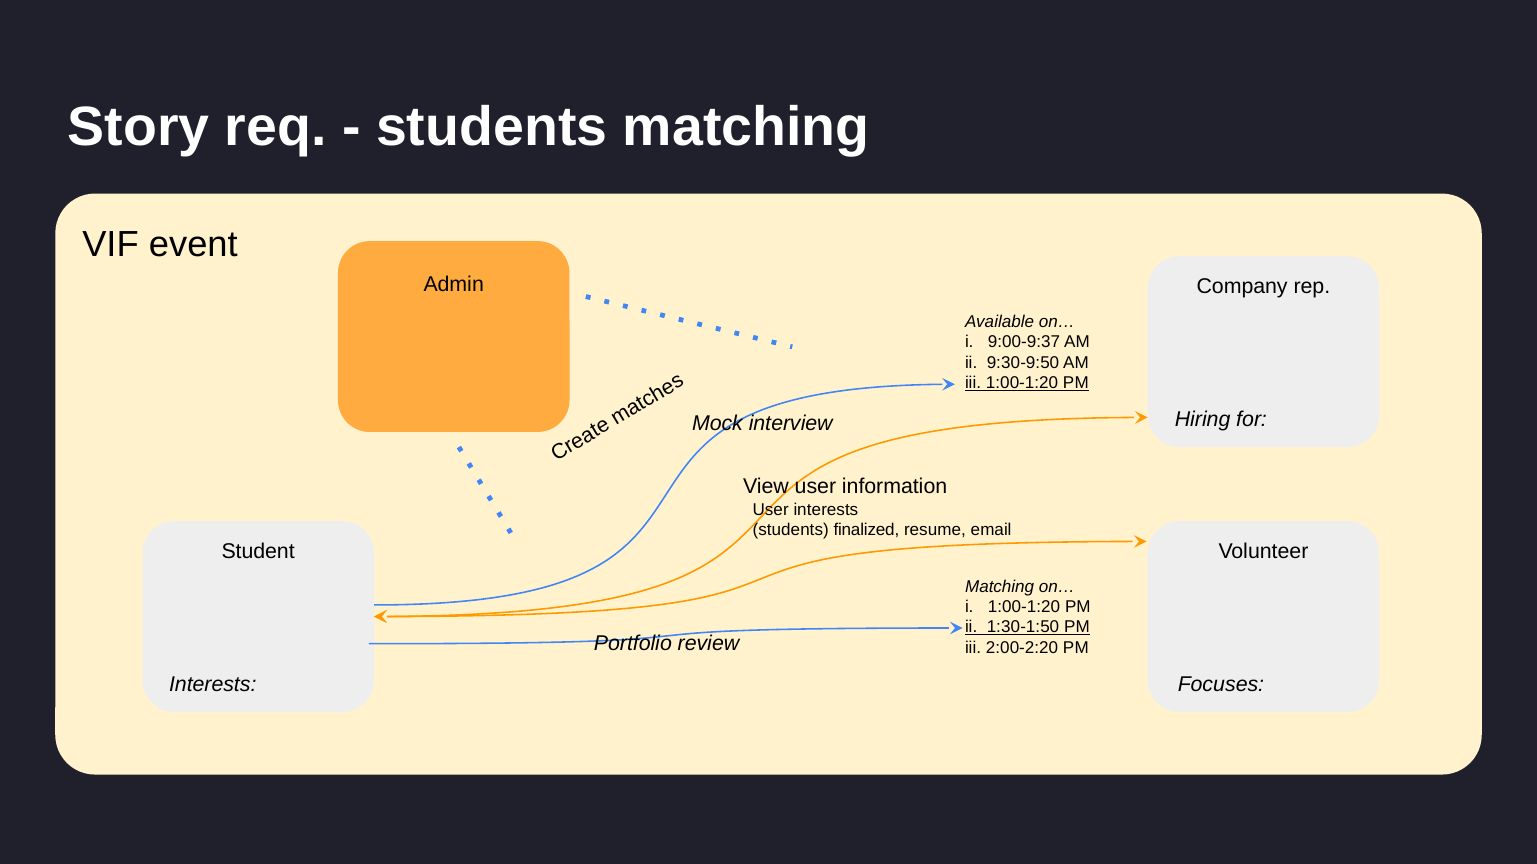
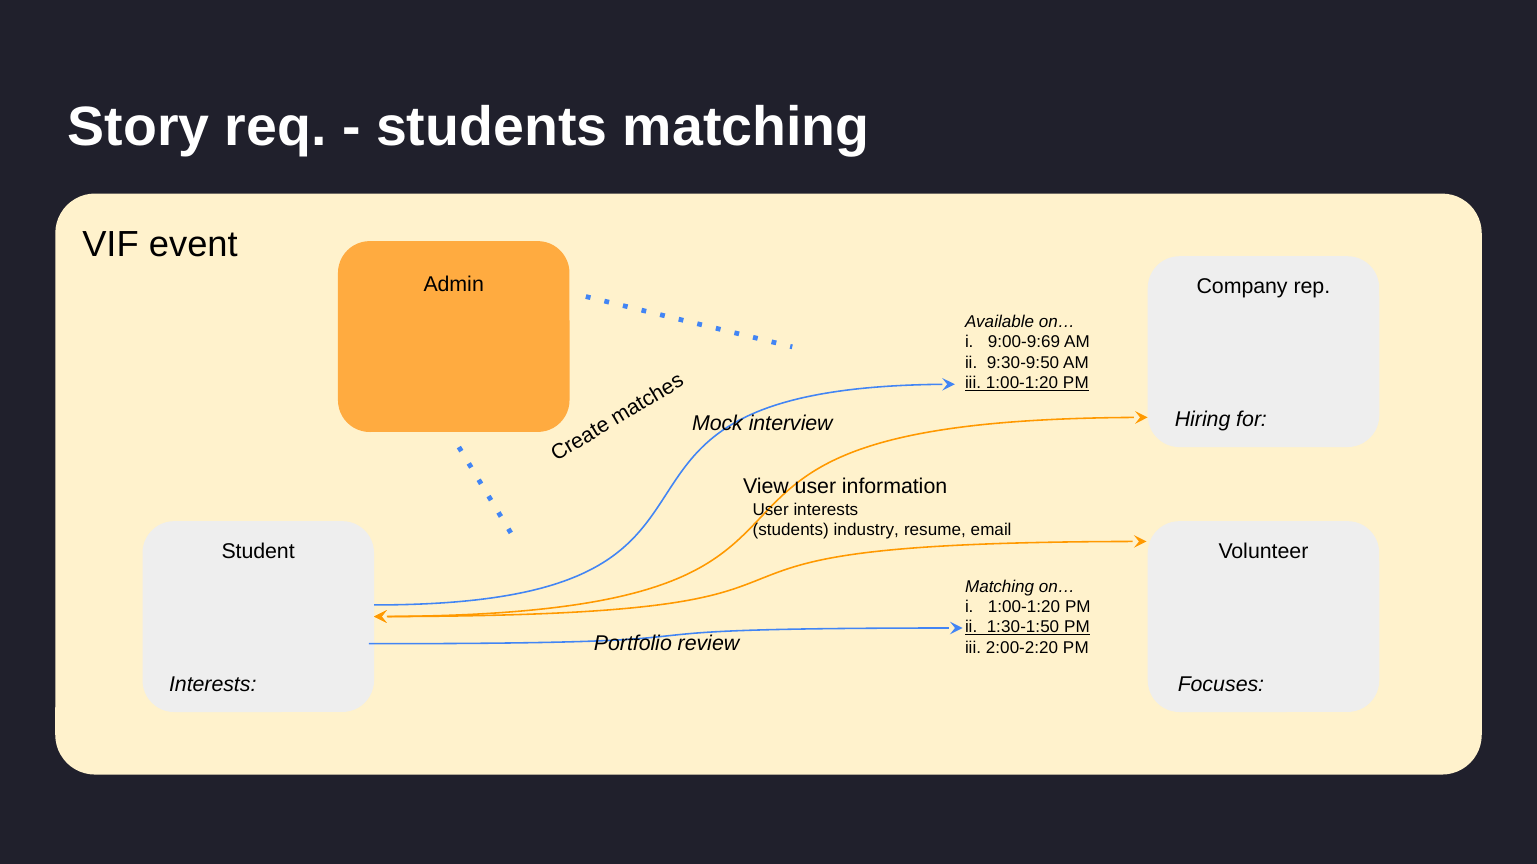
9:00-9:37: 9:00-9:37 -> 9:00-9:69 (1024, 342)
finalized: finalized -> industry (866, 531)
